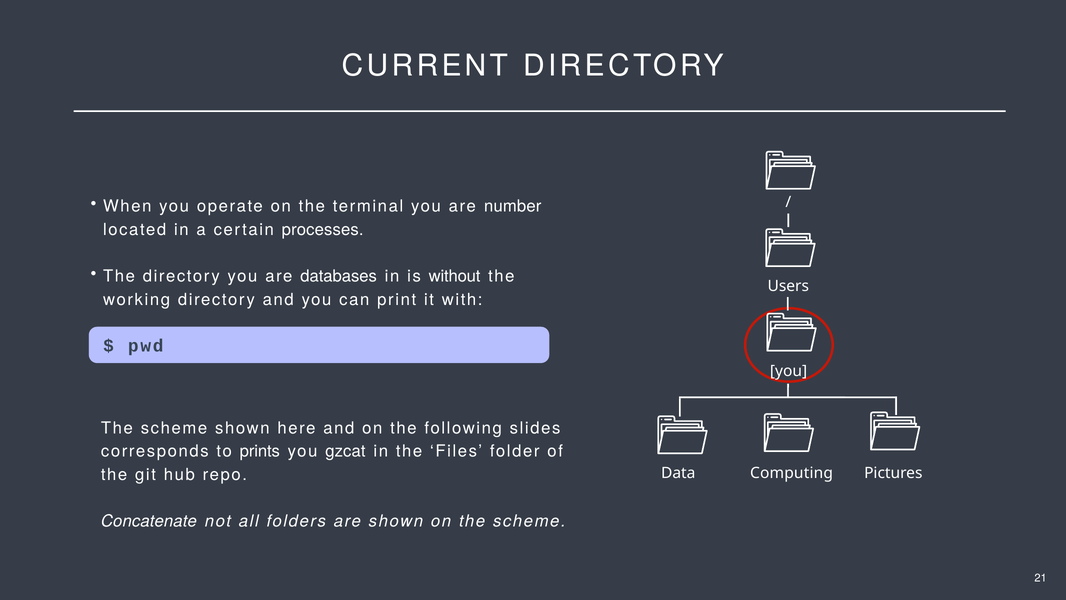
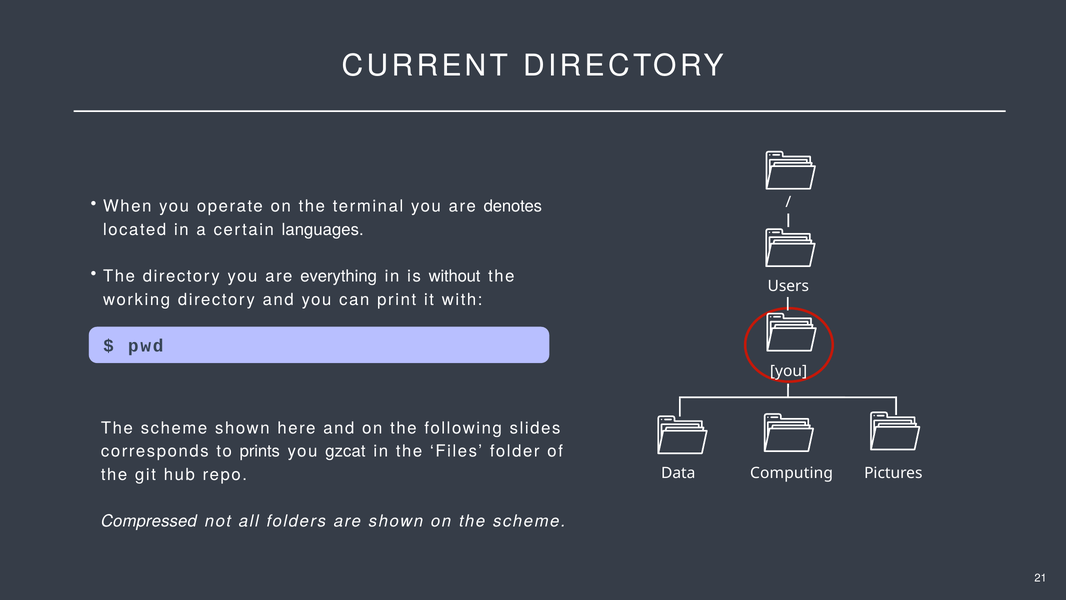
number: number -> denotes (513, 206)
processes: processes -> languages (323, 230)
databases: databases -> everything (339, 276)
Concatenate: Concatenate -> Compressed (149, 521)
